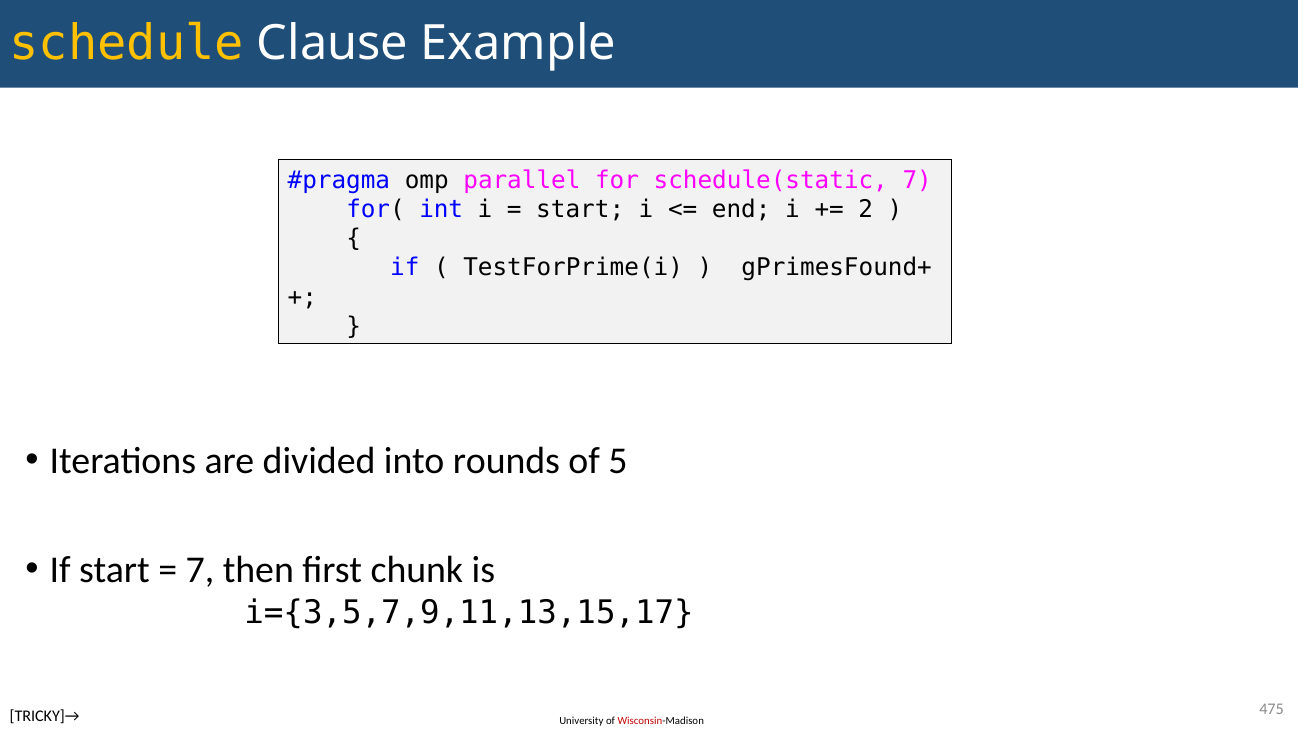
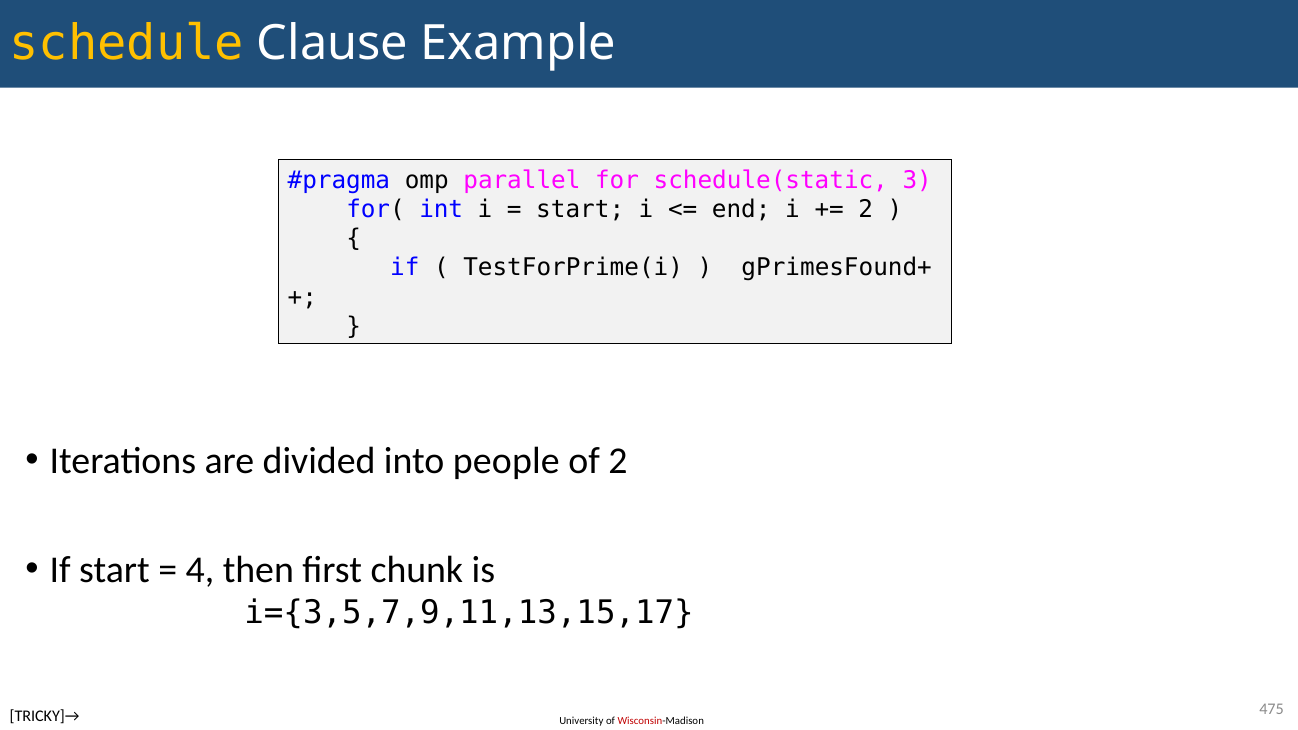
schedule(static 7: 7 -> 3 (917, 180)
rounds: rounds -> people (506, 461)
of 5: 5 -> 2 (618, 461)
7: 7 -> 4 (200, 570)
